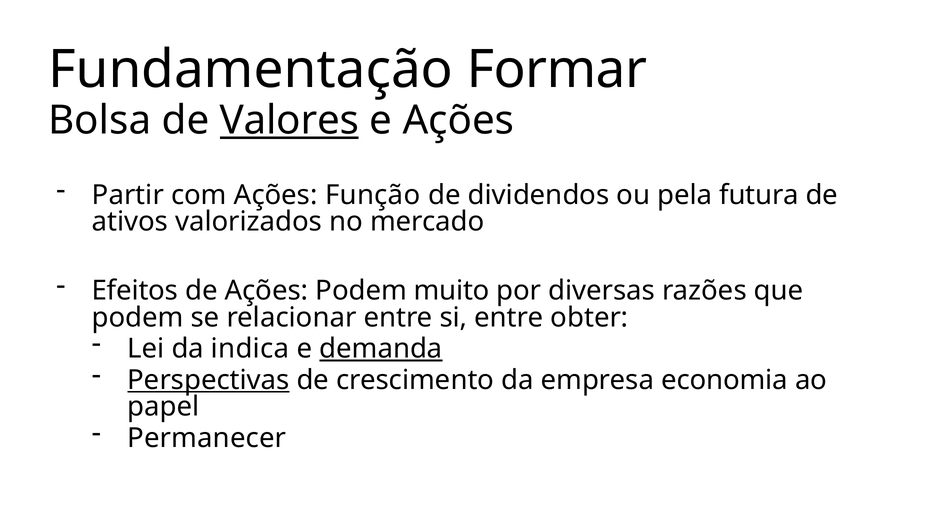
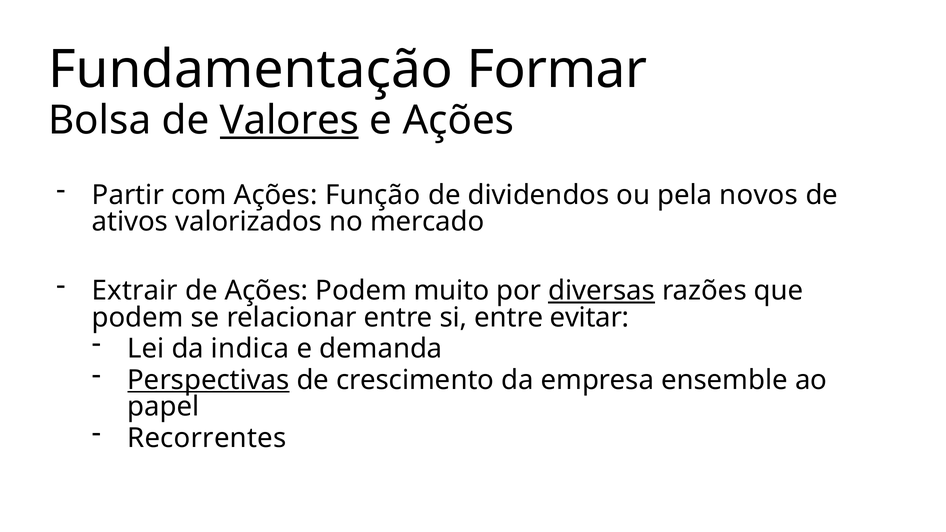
futura: futura -> novos (759, 195)
Efeitos: Efeitos -> Extrair (135, 291)
diversas underline: none -> present (602, 291)
obter: obter -> evitar (590, 317)
demanda underline: present -> none (381, 349)
economia: economia -> ensemble (725, 380)
Permanecer: Permanecer -> Recorrentes (207, 438)
